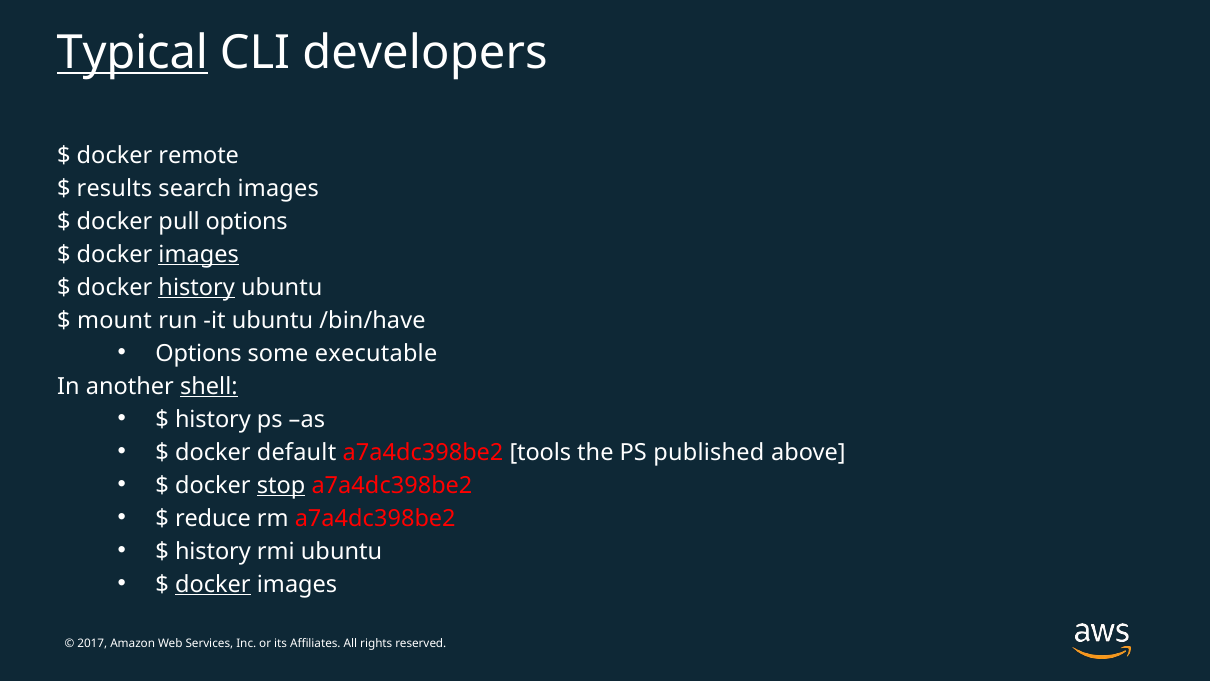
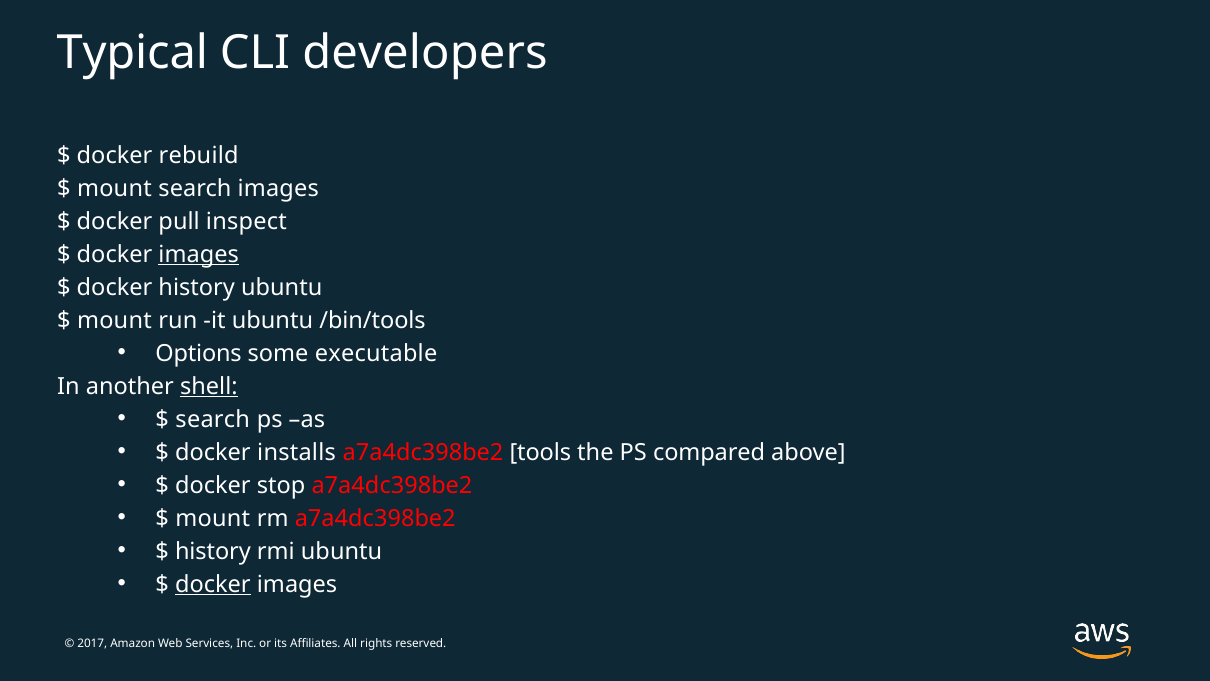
Typical underline: present -> none (132, 53)
remote: remote -> rebuild (199, 155)
results: results -> mount (114, 188)
pull options: options -> inspect (246, 221)
history underline: present -> none (197, 287)
/bin/have: /bin/have -> /bin/tools (373, 320)
history: history -> search (213, 419)
default: default -> installs (297, 452)
published: published -> compared (709, 452)
stop underline: present -> none (281, 485)
reduce: reduce -> mount (213, 518)
